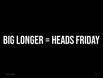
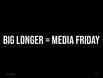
HEADS: HEADS -> MEDIA (63, 40)
